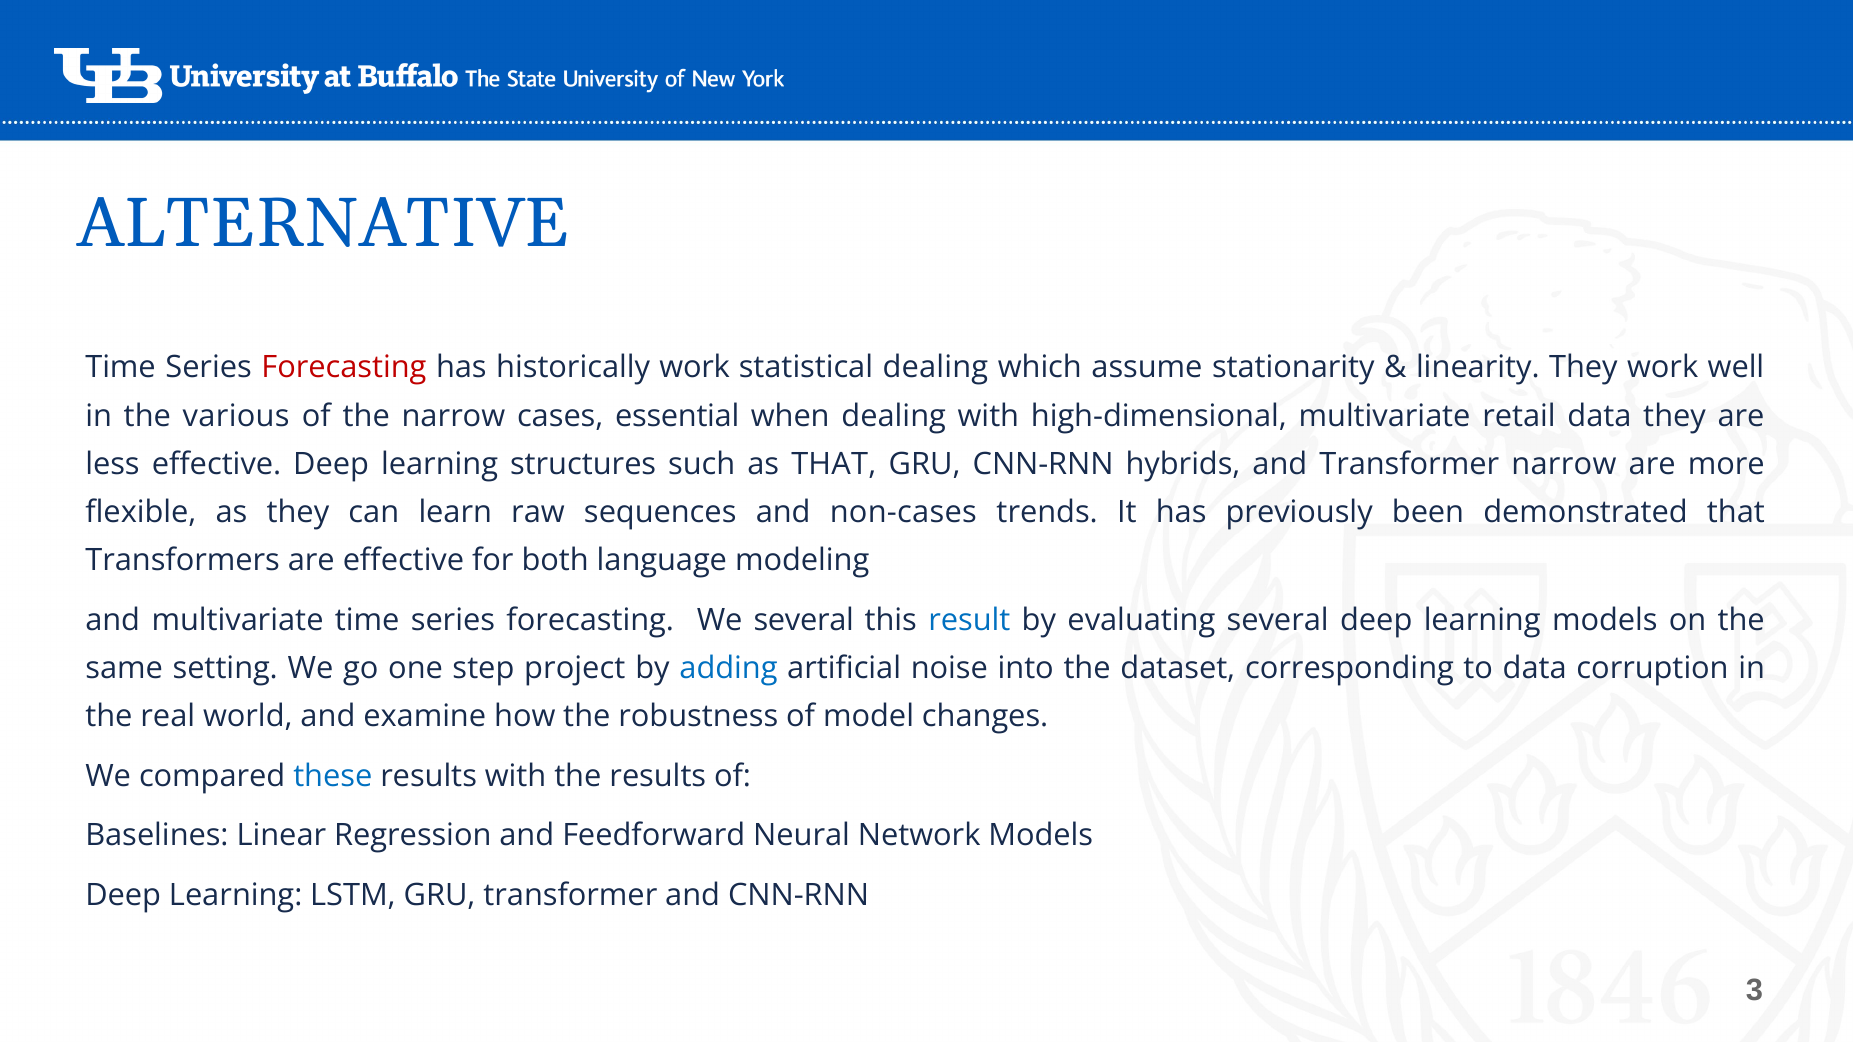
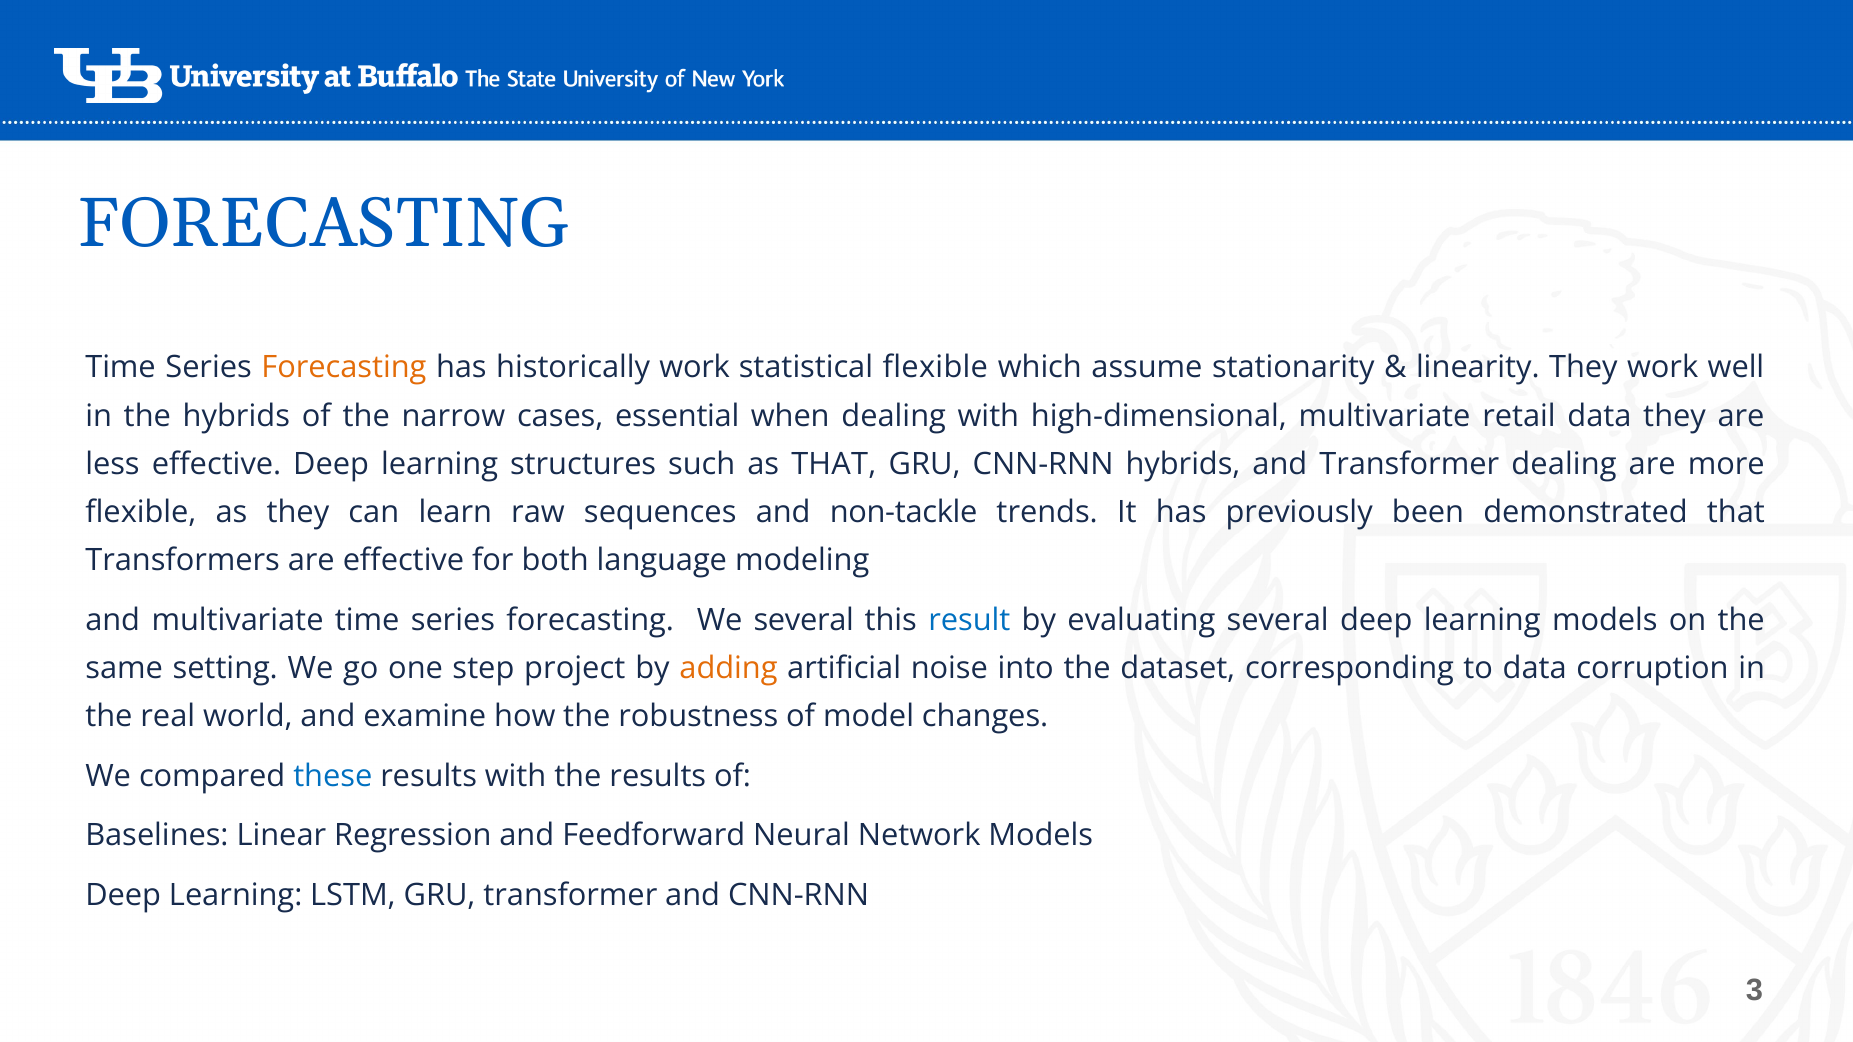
ALTERNATIVE: ALTERNATIVE -> FORECASTING (324, 223)
Forecasting colour: red -> orange (344, 368)
statistical dealing: dealing -> flexible (935, 368)
the various: various -> hybrids (236, 416)
Transformer narrow: narrow -> dealing (1564, 464)
non-cases: non-cases -> non-tackle (904, 512)
adding colour: blue -> orange (728, 668)
